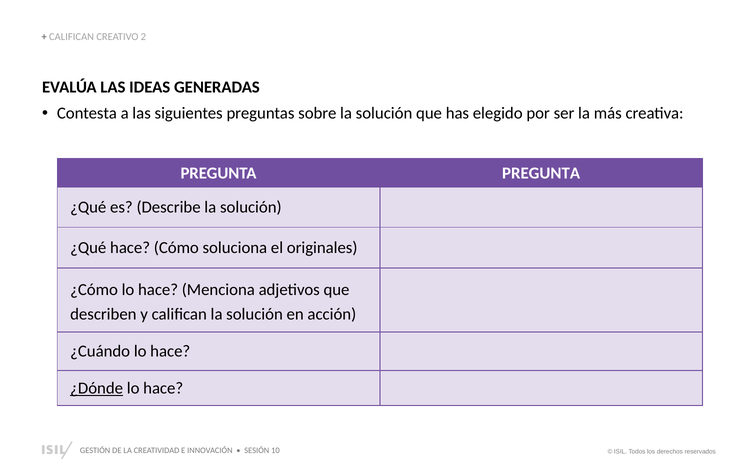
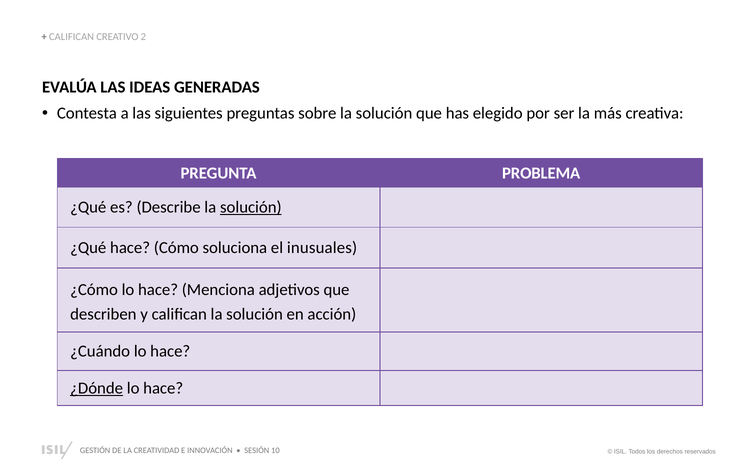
PREGUNTA PREGUNTA: PREGUNTA -> PROBLEMA (541, 173)
solución underline: none -> present (251, 208)
originales: originales -> inusuales (322, 248)
